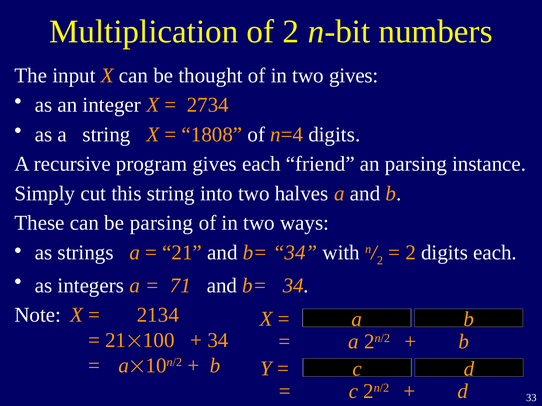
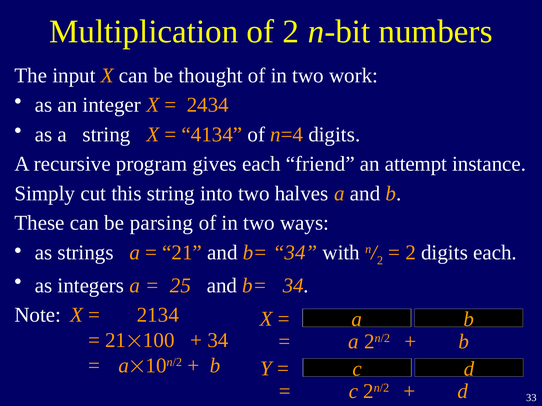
two gives: gives -> work (354, 76)
2734: 2734 -> 2434 (208, 105)
1808: 1808 -> 4134 (212, 135)
an parsing: parsing -> attempt (416, 164)
71: 71 -> 25 (180, 286)
